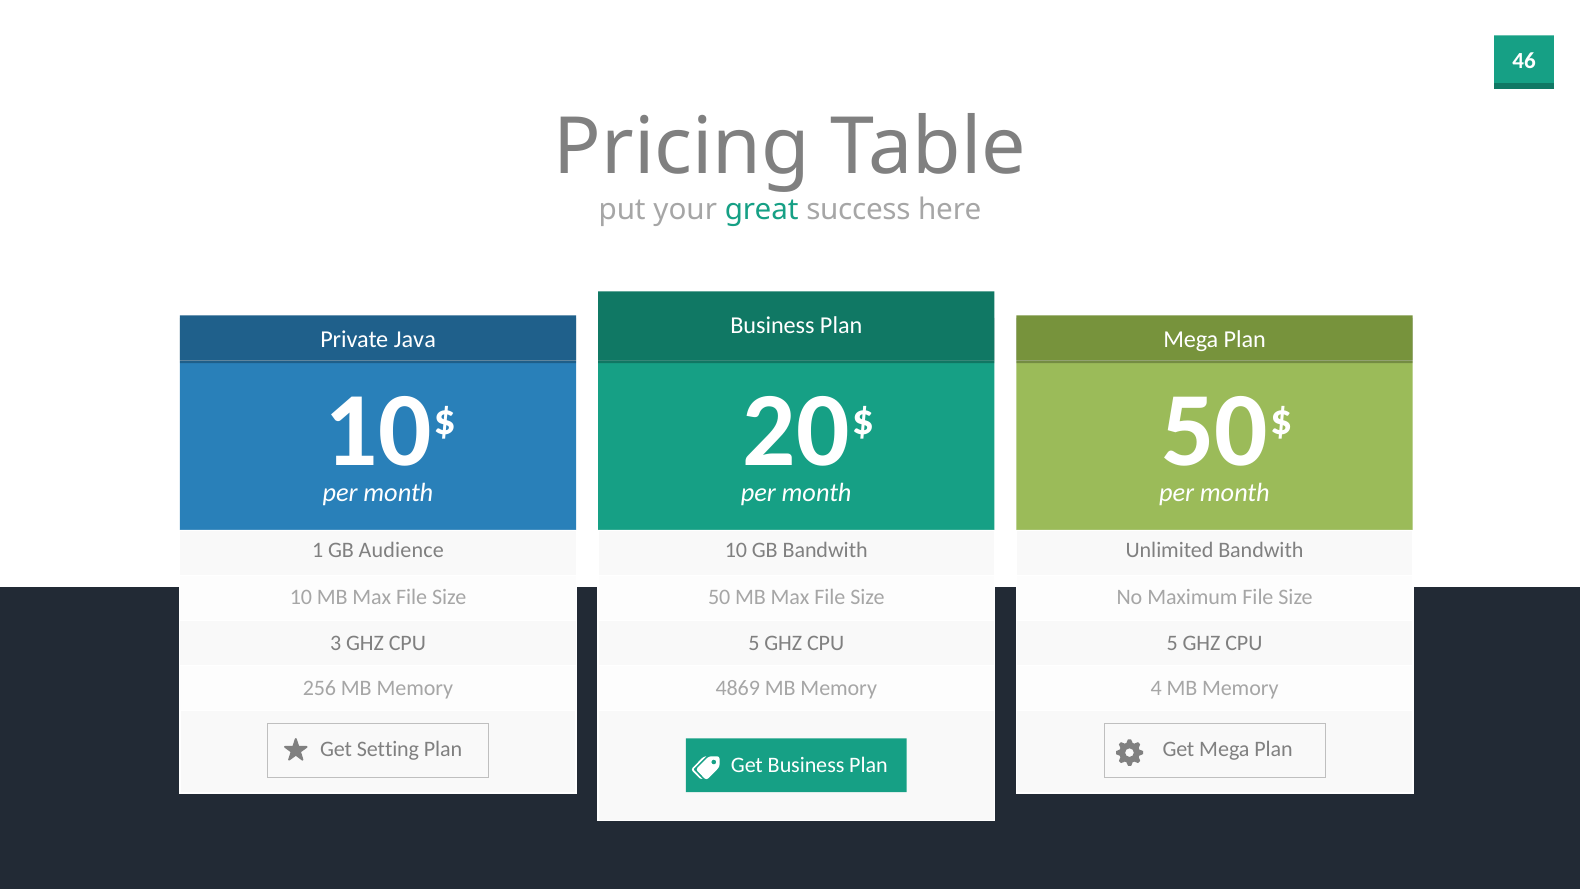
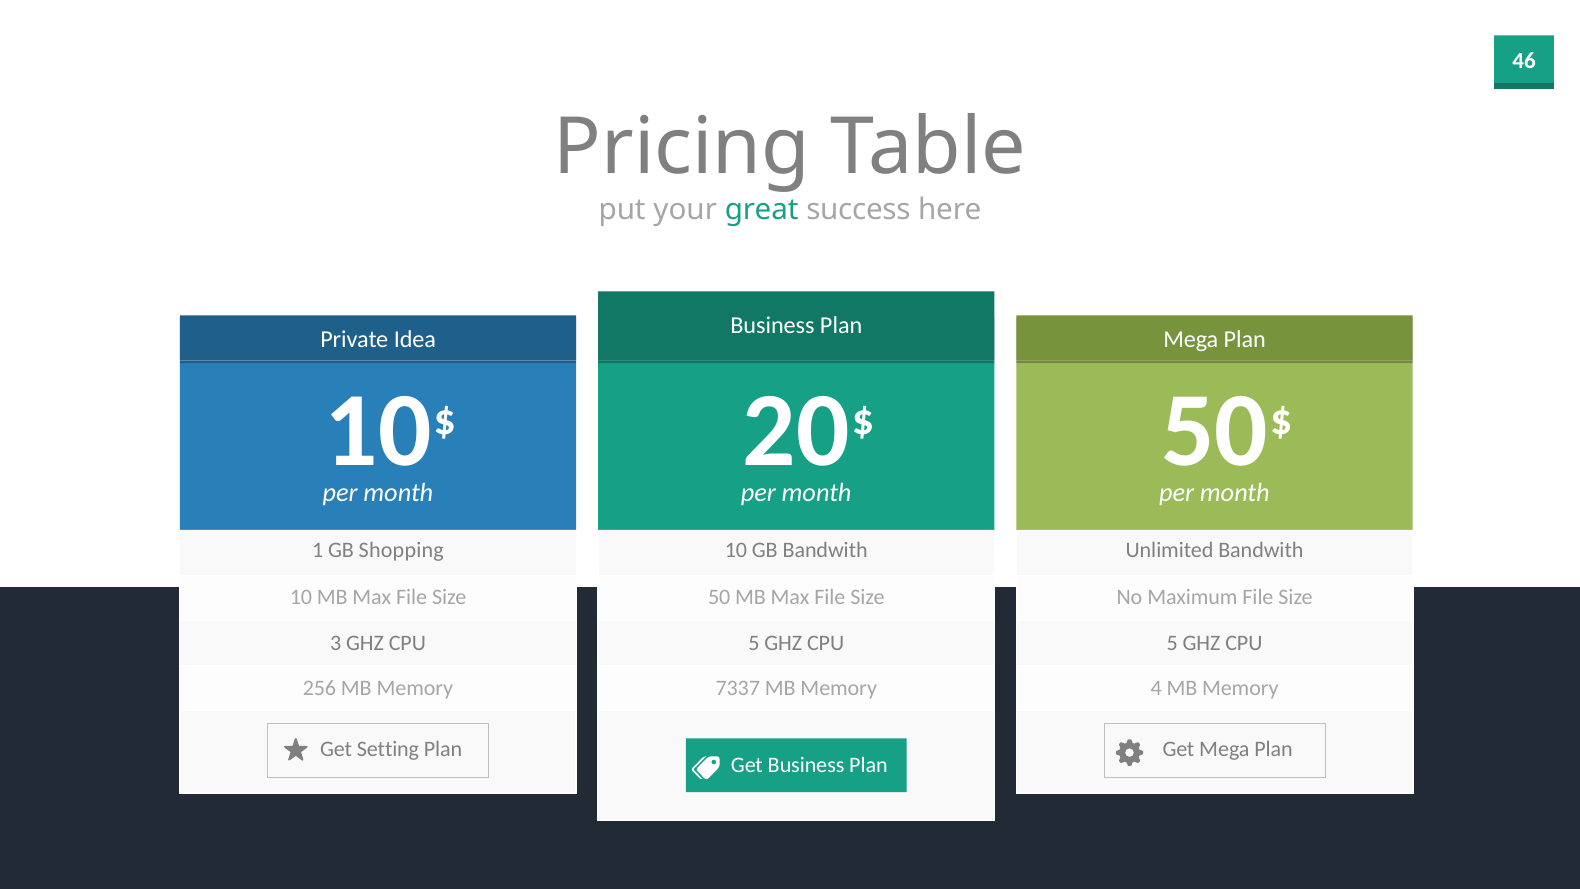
Java: Java -> Idea (415, 340)
Audience: Audience -> Shopping (401, 550)
4869: 4869 -> 7337 (738, 688)
